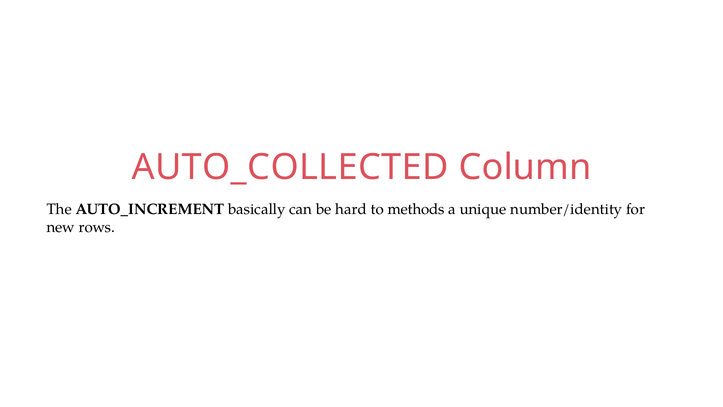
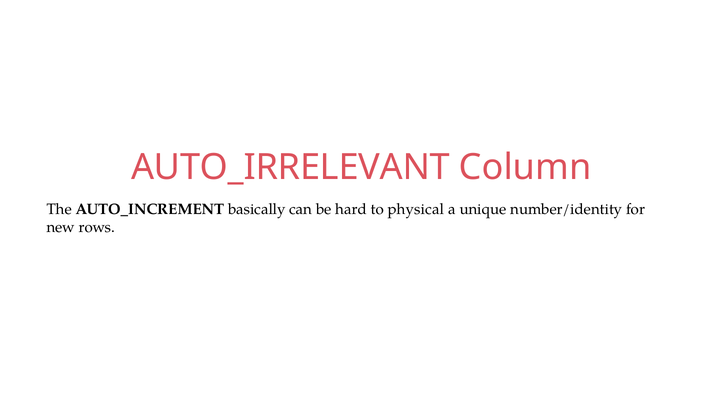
AUTO_COLLECTED: AUTO_COLLECTED -> AUTO_IRRELEVANT (290, 167)
methods: methods -> physical (416, 209)
